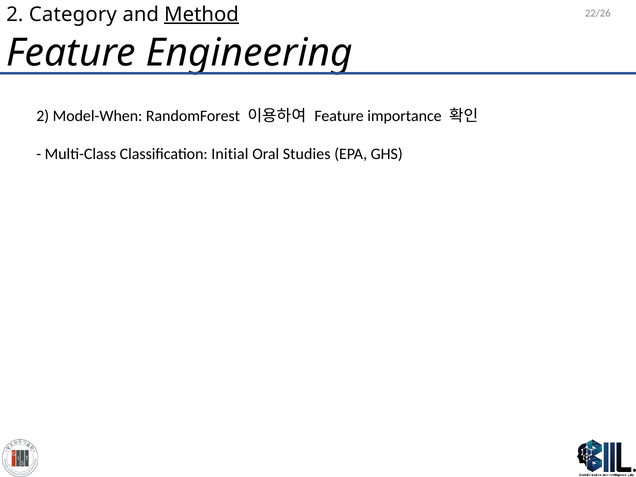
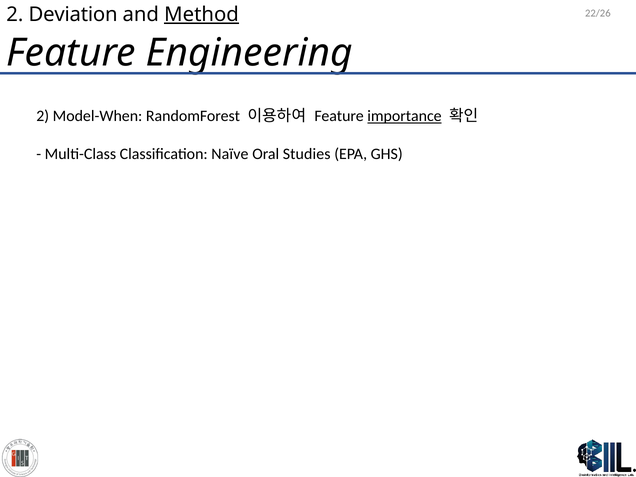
Category: Category -> Deviation (73, 14)
importance underline: none -> present (404, 116)
Initial: Initial -> Naïve (230, 154)
